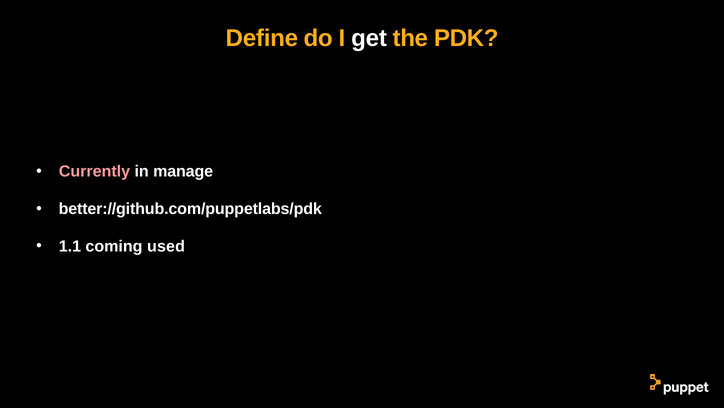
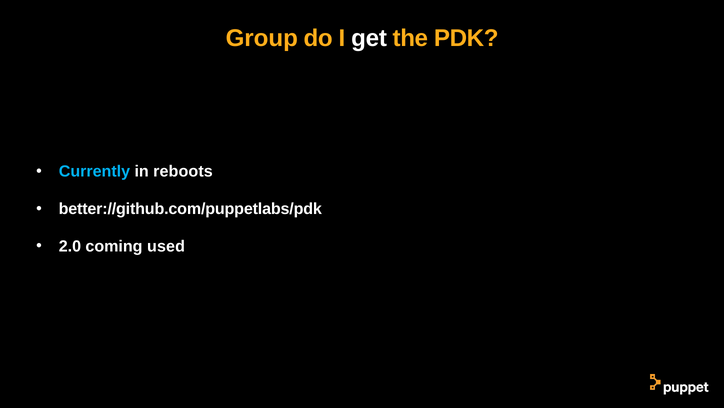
Define: Define -> Group (262, 38)
Currently colour: pink -> light blue (94, 171)
manage: manage -> reboots (183, 171)
1.1: 1.1 -> 2.0 (70, 246)
